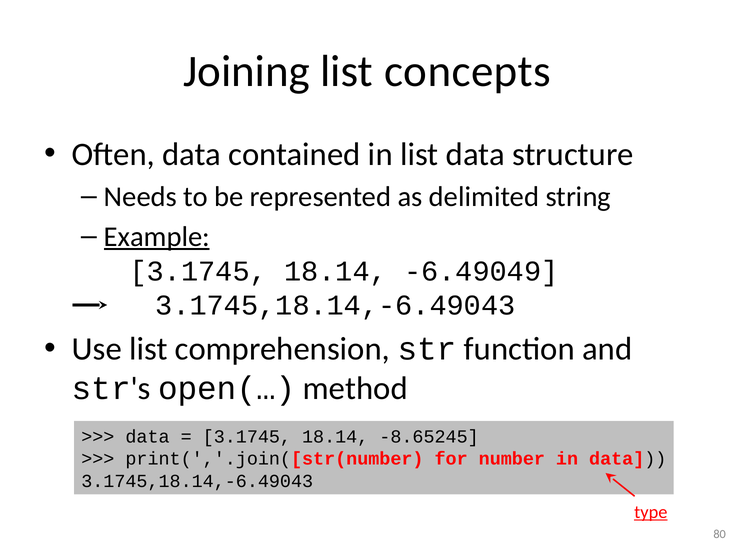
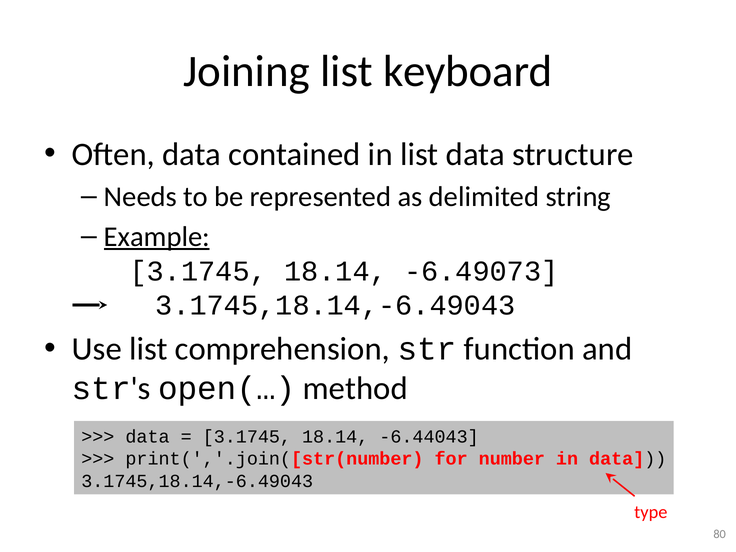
concepts: concepts -> keyboard (468, 71)
-6.49049: -6.49049 -> -6.49073 (481, 271)
-8.65245: -8.65245 -> -6.44043 (429, 437)
type underline: present -> none (651, 512)
